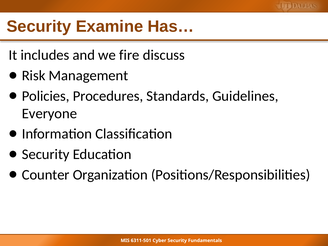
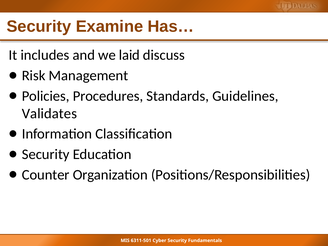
fire: fire -> laid (129, 55)
Everyone: Everyone -> Validates (49, 113)
